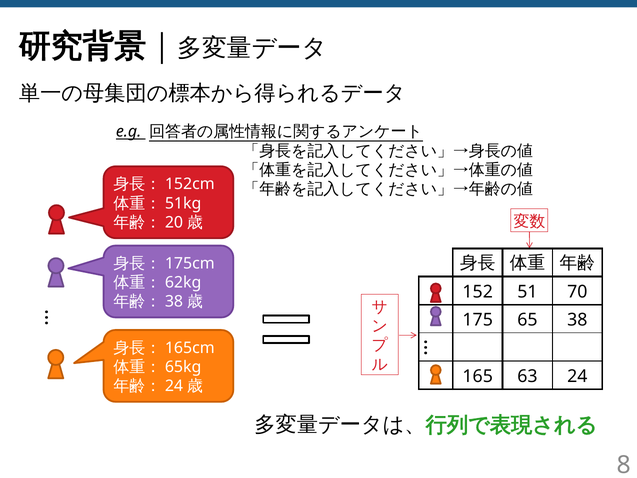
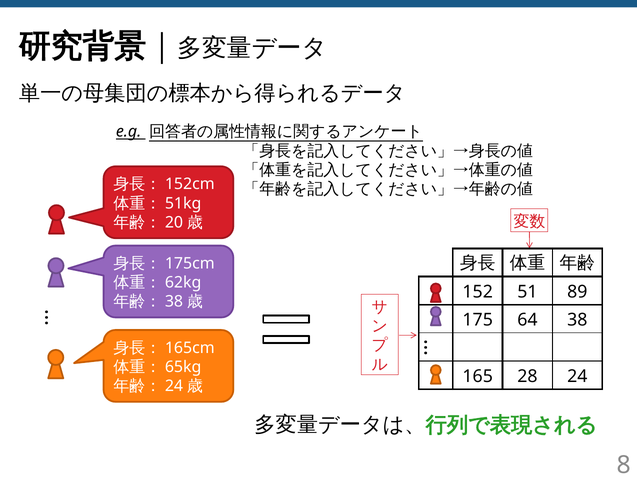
70: 70 -> 89 (577, 292)
65: 65 -> 64 (527, 320)
63: 63 -> 28 (527, 376)
